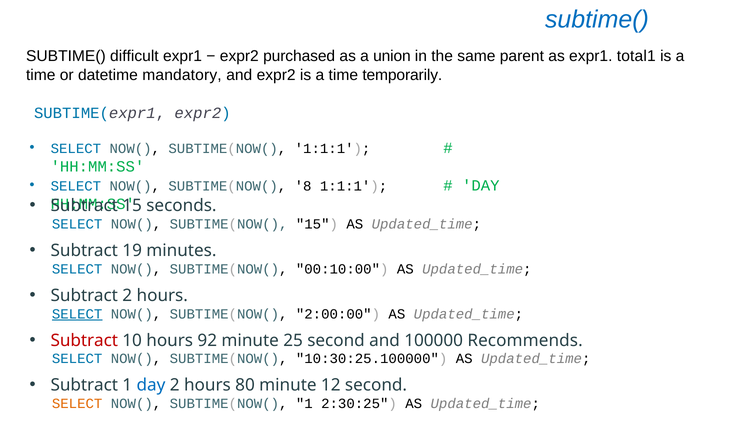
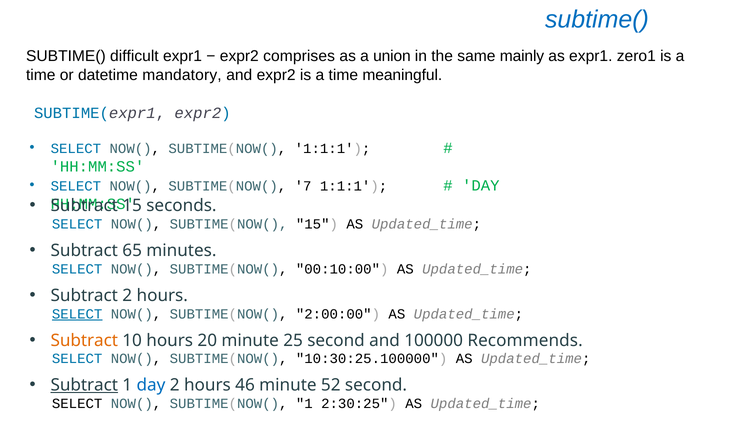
purchased: purchased -> comprises (299, 56)
parent: parent -> mainly (522, 56)
total1: total1 -> zero1 (636, 56)
temporarily: temporarily -> meaningful (402, 75)
8: 8 -> 7 (303, 186)
19: 19 -> 65 (132, 250)
Subtract colour: red -> orange (84, 340)
92: 92 -> 20 (207, 340)
Subtract underline: none -> present (84, 385)
80: 80 -> 46 (245, 385)
12: 12 -> 52 (331, 385)
SELECT colour: orange -> black (77, 404)
